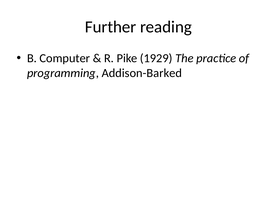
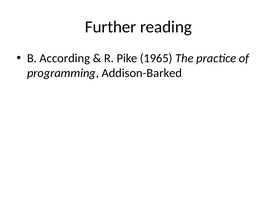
Computer: Computer -> According (65, 58)
1929: 1929 -> 1965 (156, 58)
